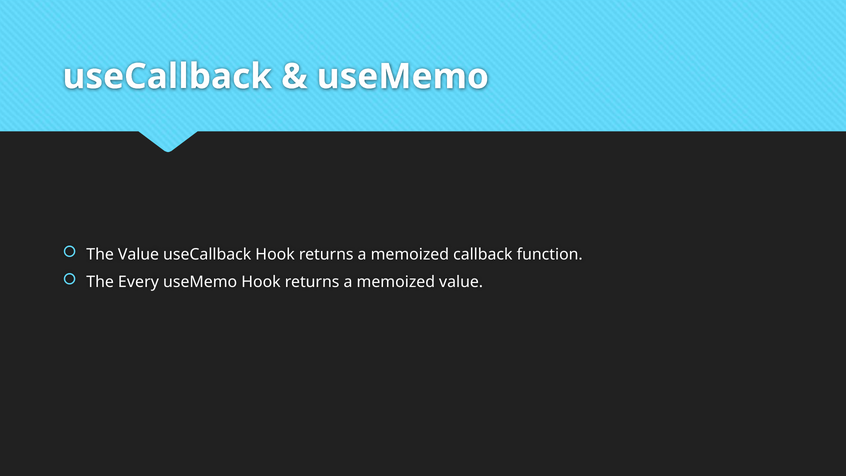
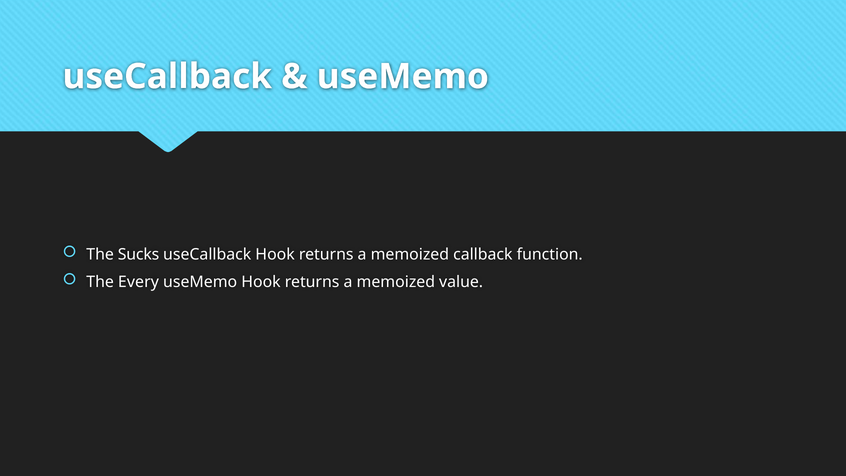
The Value: Value -> Sucks (139, 255)
